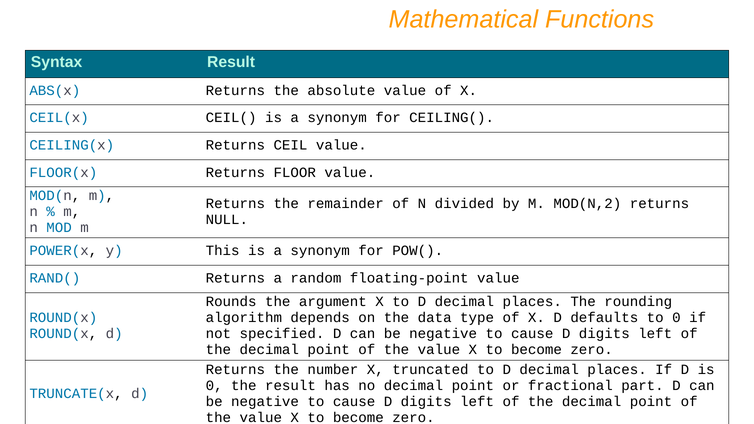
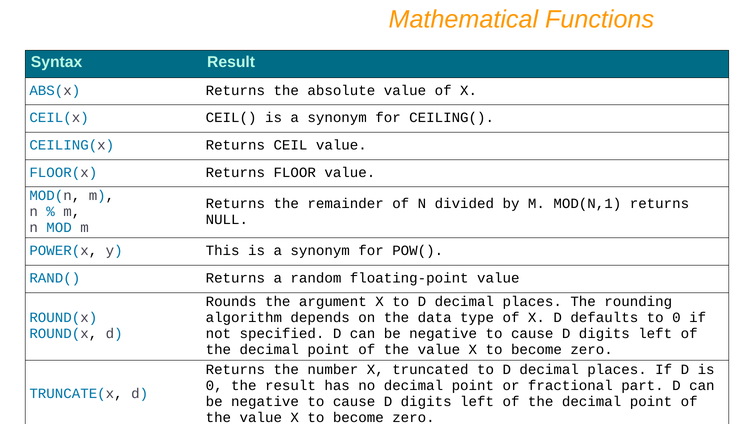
MOD(N,2: MOD(N,2 -> MOD(N,1 (587, 204)
